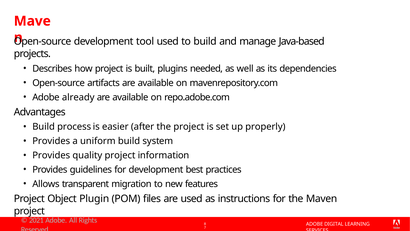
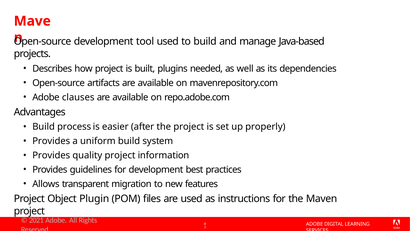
already: already -> clauses (78, 97)
